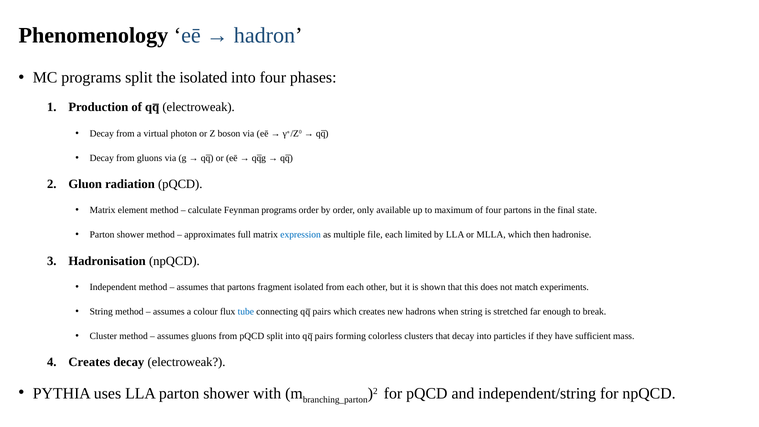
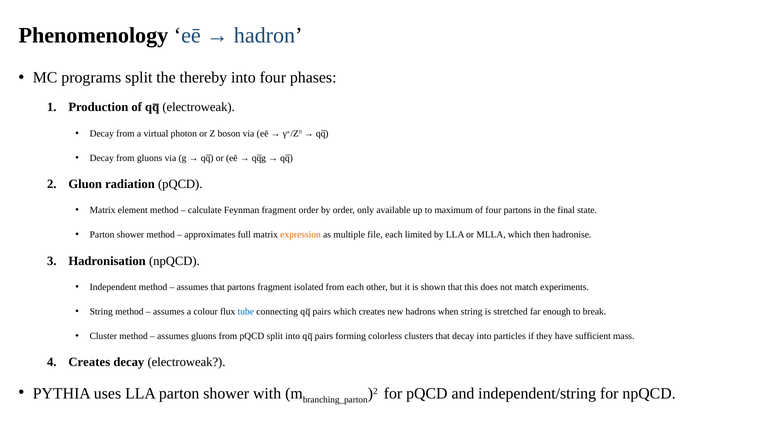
the isolated: isolated -> thereby (203, 78)
Feynman programs: programs -> fragment (279, 210)
expression colour: blue -> orange (301, 235)
